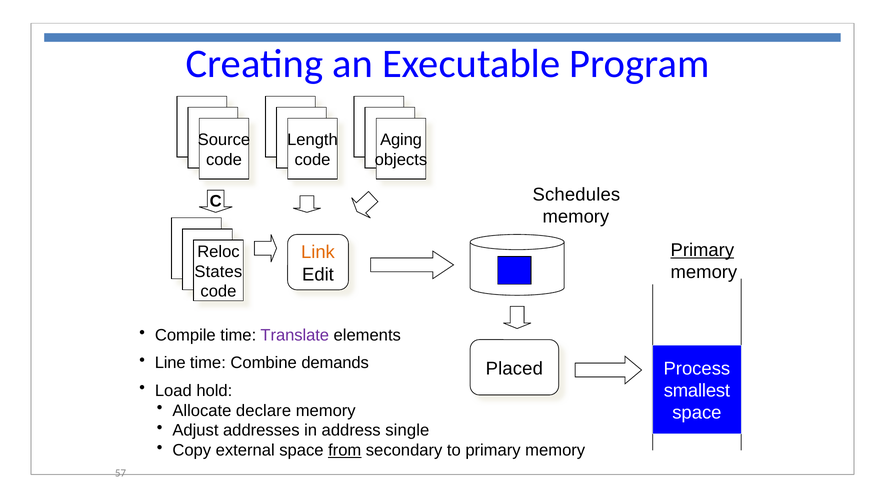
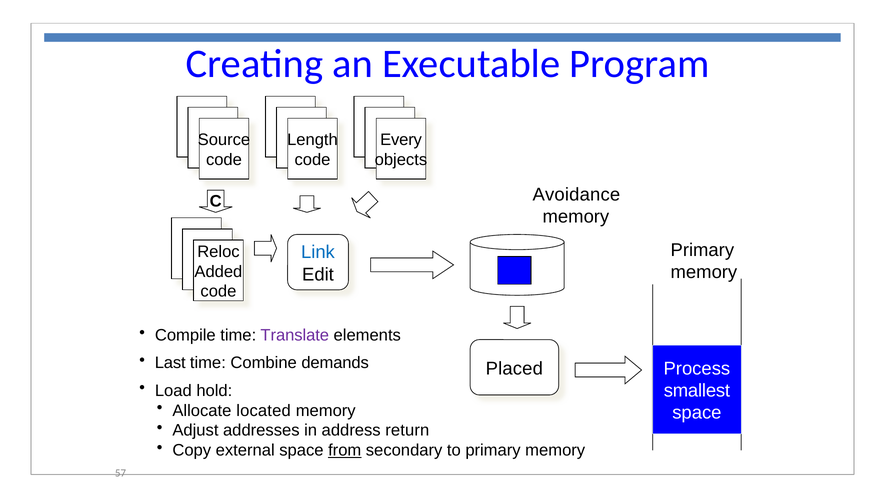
Aging: Aging -> Every (401, 140)
Schedules: Schedules -> Avoidance (576, 195)
Primary underline: present -> none (702, 250)
Link colour: orange -> blue (318, 252)
States: States -> Added (218, 271)
Line: Line -> Last (170, 363)
declare: declare -> located (264, 410)
single: single -> return (407, 430)
